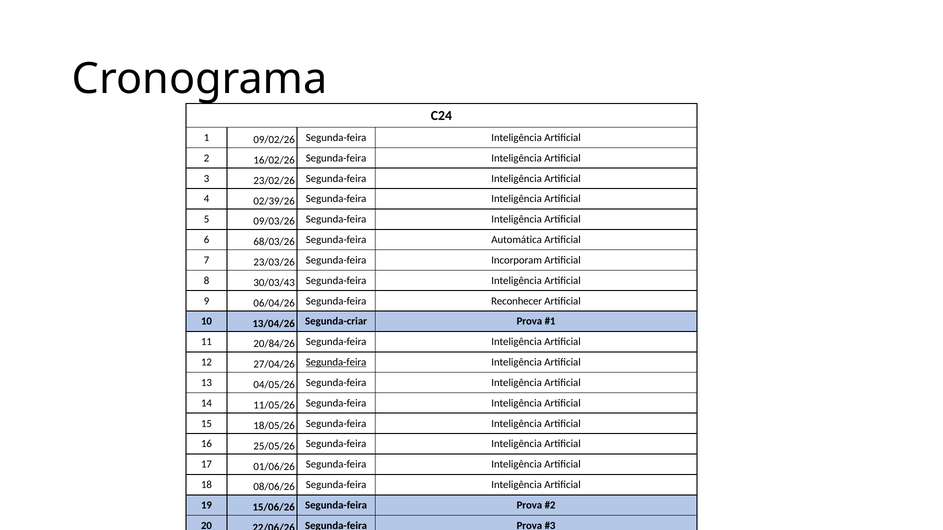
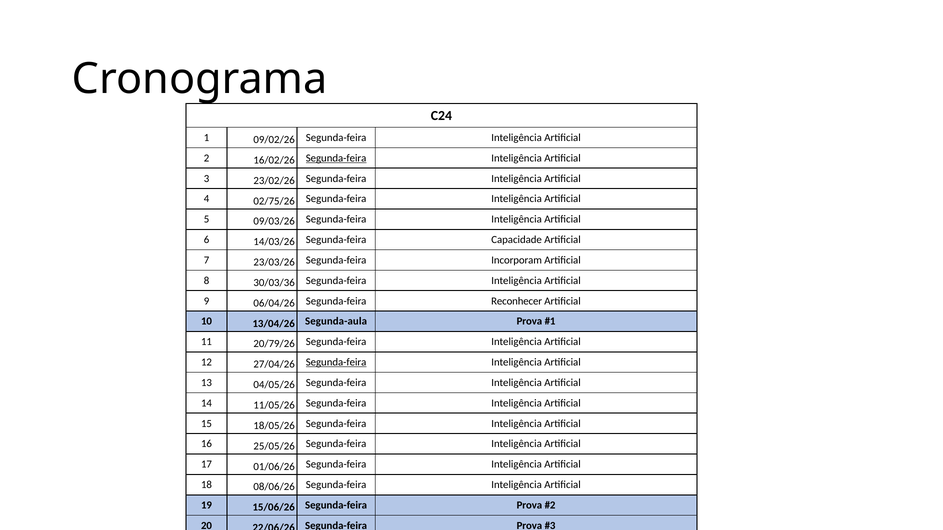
Segunda-feira underline: none -> present (336, 158)
02/39/26: 02/39/26 -> 02/75/26 (274, 201)
68/03/26: 68/03/26 -> 14/03/26 (274, 242)
Automática: Automática -> Capacidade (517, 240)
30/03/43: 30/03/43 -> 30/03/36 (274, 283)
Segunda-criar: Segunda-criar -> Segunda-aula (336, 322)
20/84/26: 20/84/26 -> 20/79/26 (274, 344)
